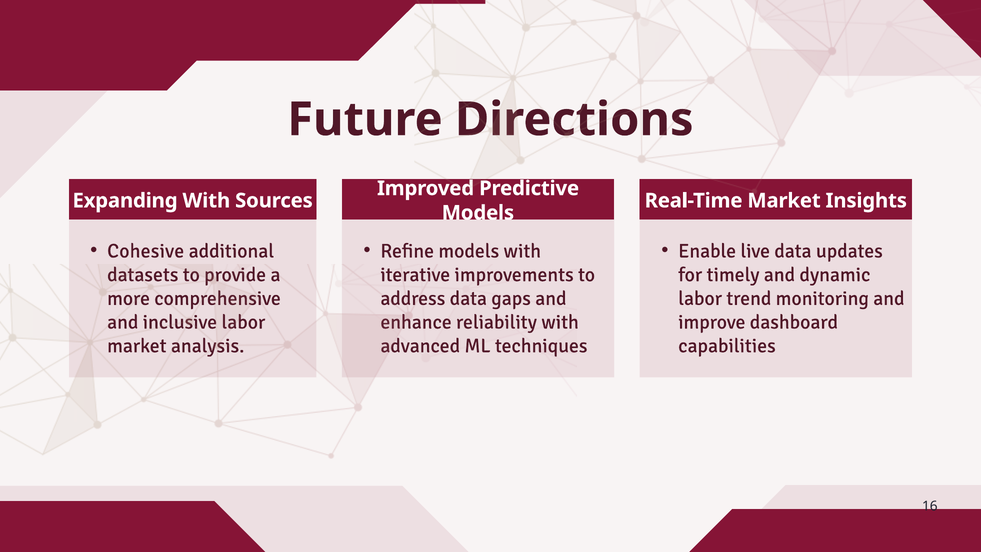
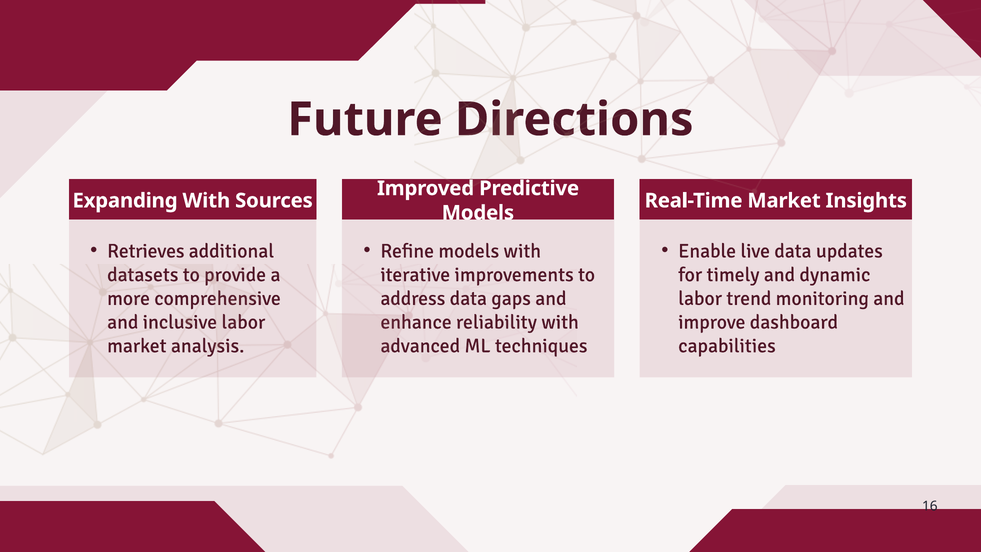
Cohesive: Cohesive -> Retrieves (146, 251)
